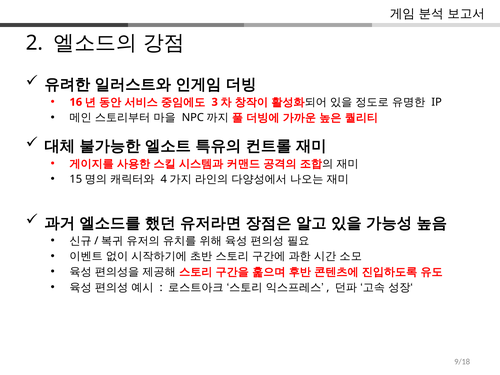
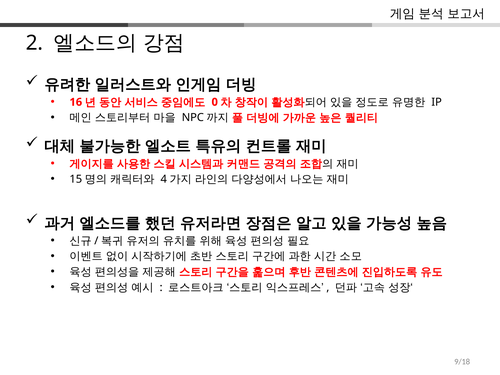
3: 3 -> 0 (215, 102)
